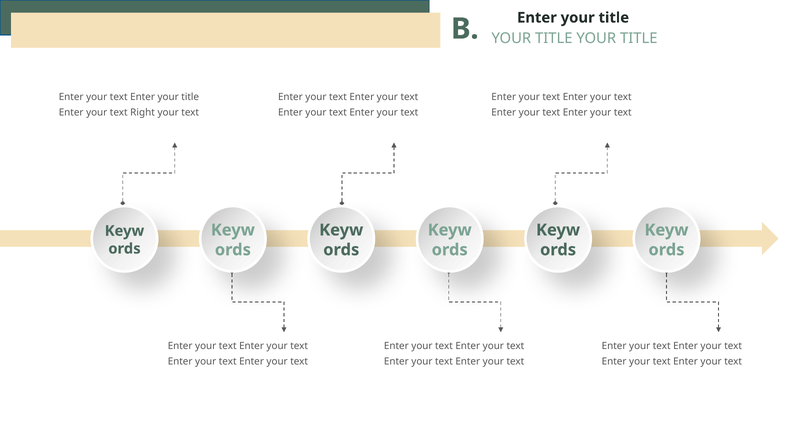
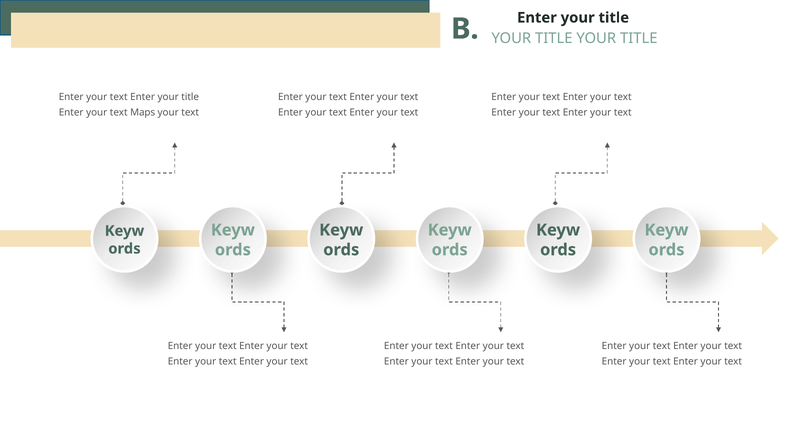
Right: Right -> Maps (143, 112)
